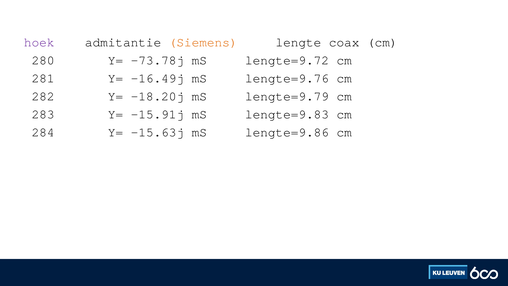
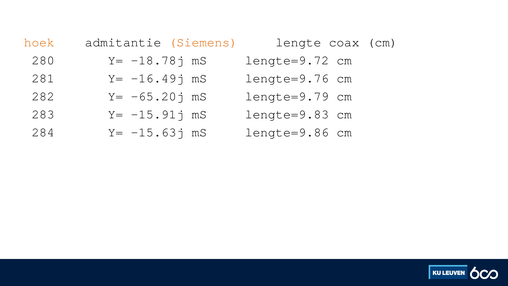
hoek colour: purple -> orange (39, 42)
-73.78j: -73.78j -> -18.78j (157, 60)
-18.20j: -18.20j -> -65.20j (157, 96)
